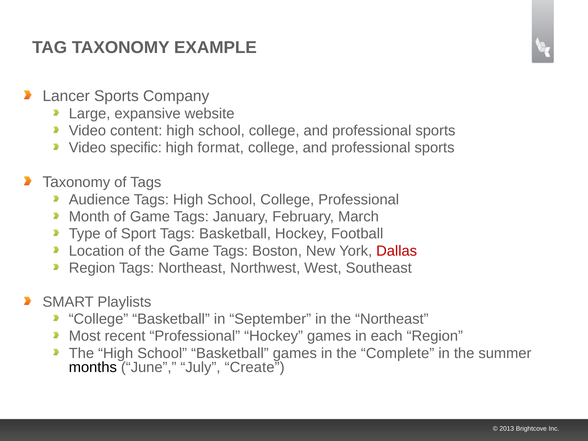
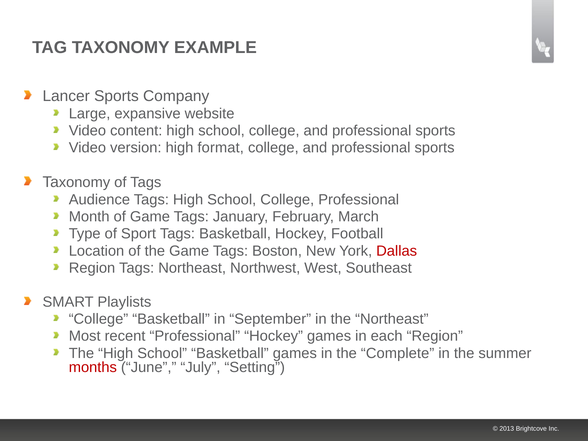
specific: specific -> version (136, 148)
months colour: black -> red (93, 367)
Create: Create -> Setting (255, 367)
